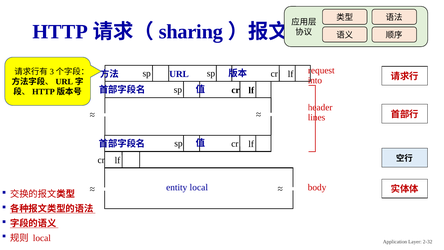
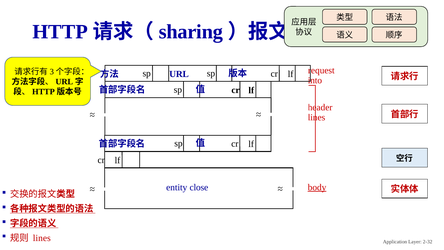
body underline: none -> present (317, 187)
entity local: local -> close (199, 187)
local: local -> lines (42, 238)
